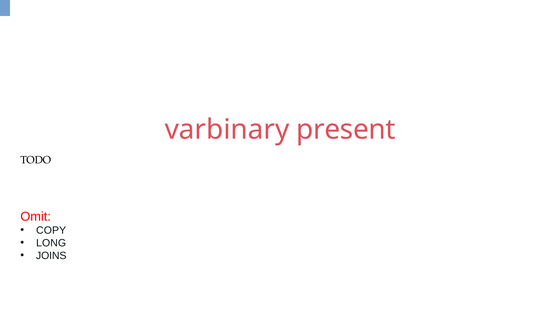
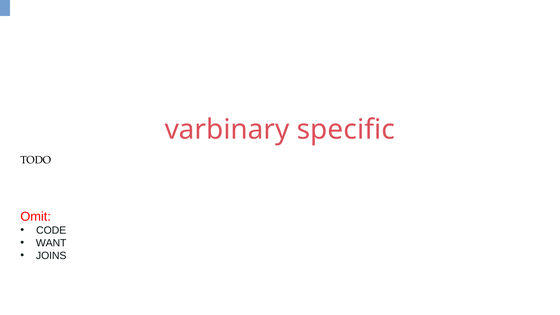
present: present -> specific (346, 130)
COPY: COPY -> CODE (51, 230)
LONG: LONG -> WANT (51, 243)
